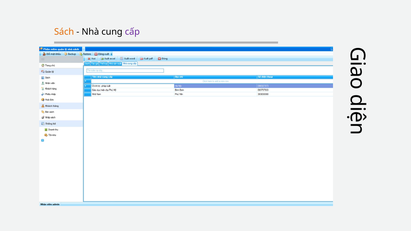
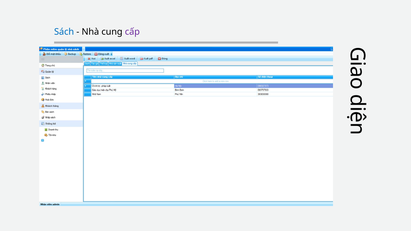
Sách colour: orange -> blue (64, 32)
